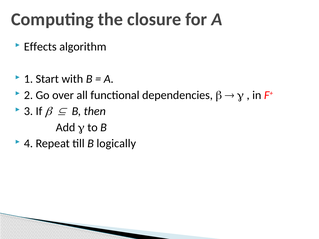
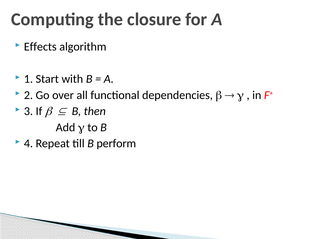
logically: logically -> perform (116, 144)
